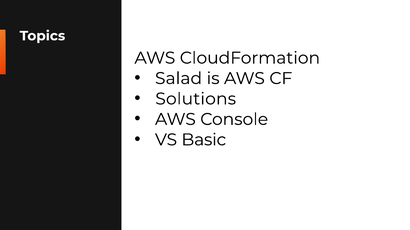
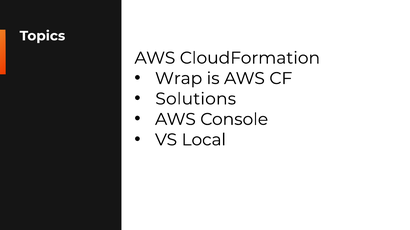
Salad: Salad -> Wrap (179, 79)
Basic: Basic -> Local (204, 140)
